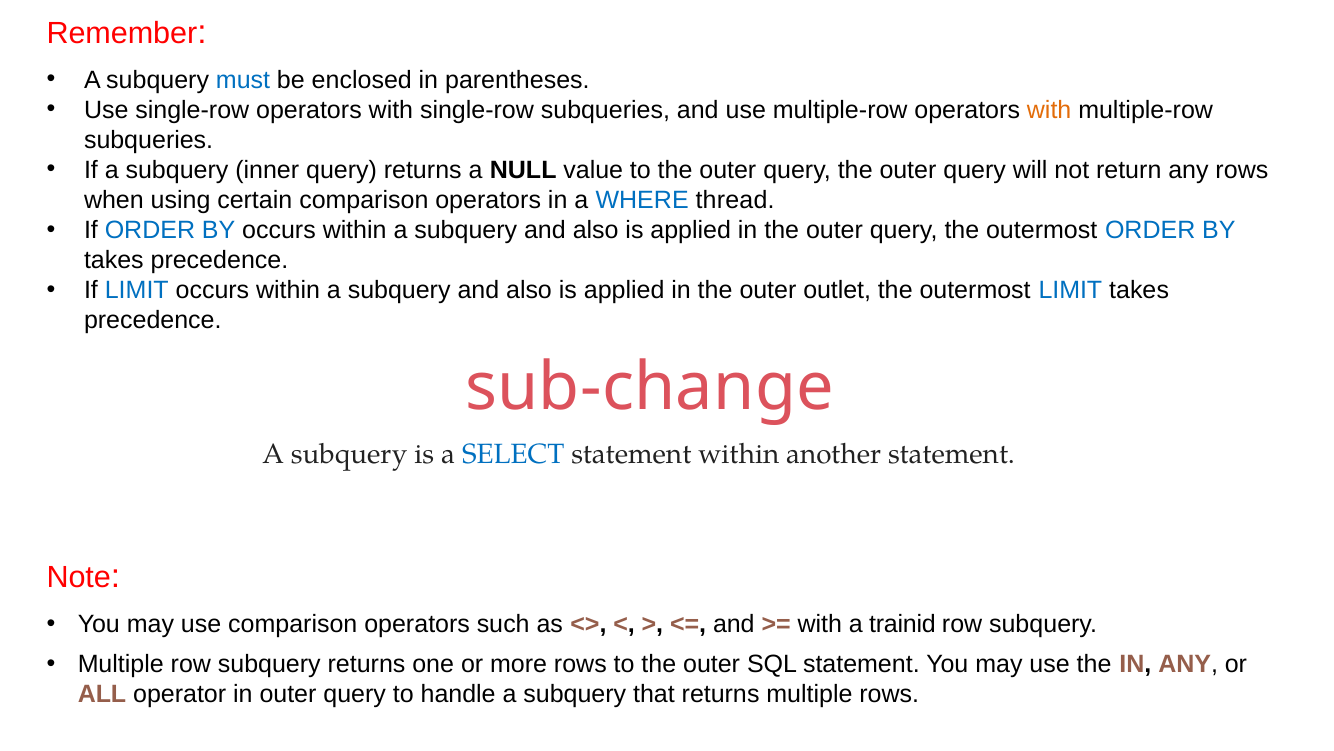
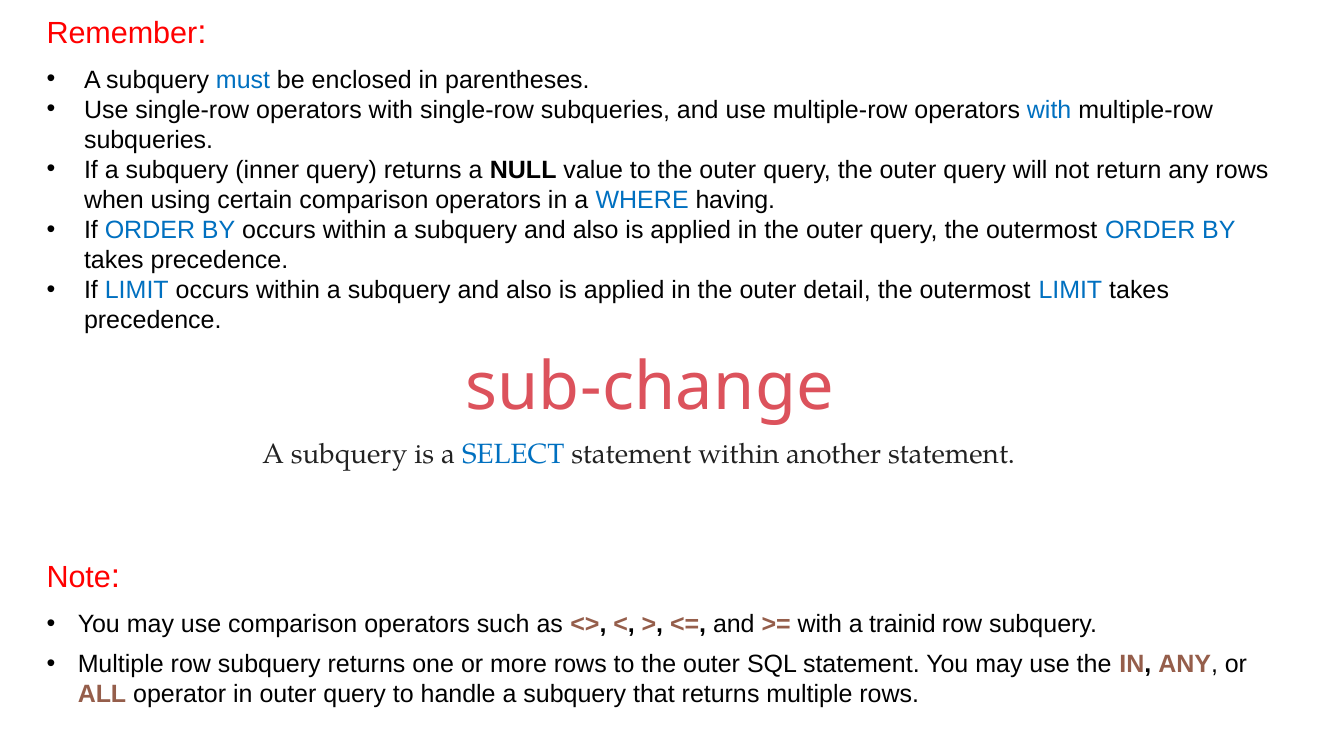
with colour: orange -> blue (1049, 110)
thread: thread -> having (735, 200)
outlet: outlet -> detail (837, 290)
